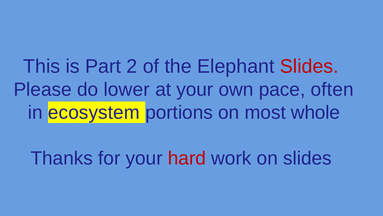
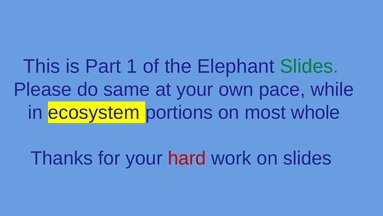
2: 2 -> 1 (132, 66)
Slides colour: red -> green (309, 66)
lower: lower -> same (127, 89)
often: often -> while (332, 89)
